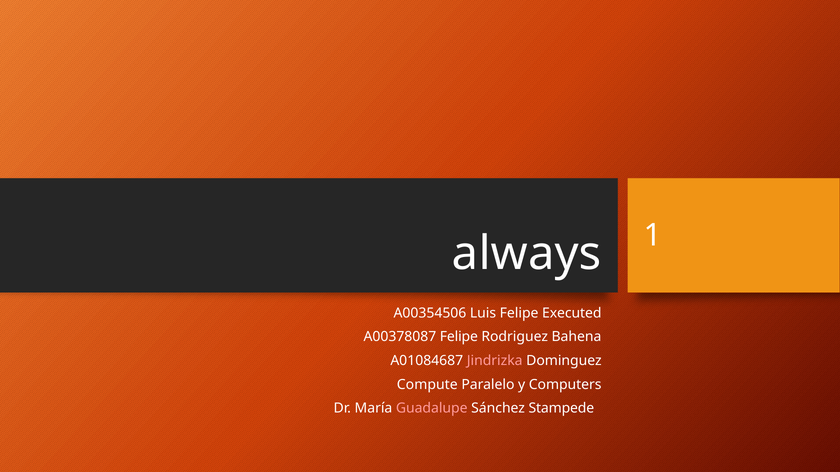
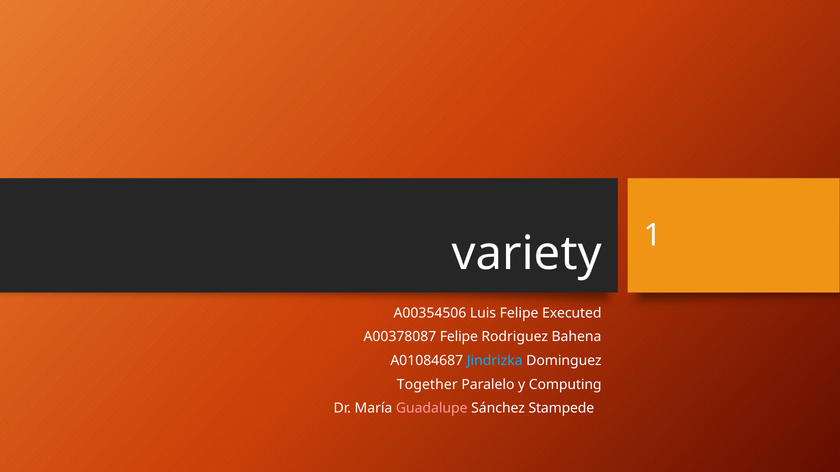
always: always -> variety (527, 254)
Jindrizka colour: pink -> light blue (495, 361)
Compute: Compute -> Together (427, 385)
Computers: Computers -> Computing (565, 385)
